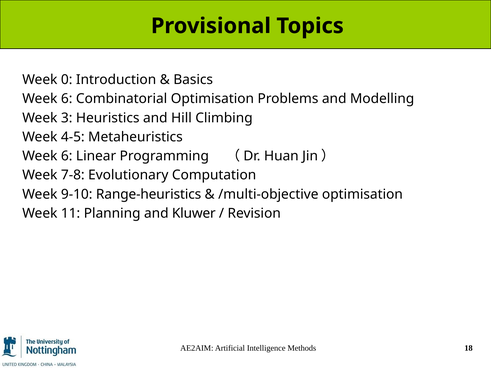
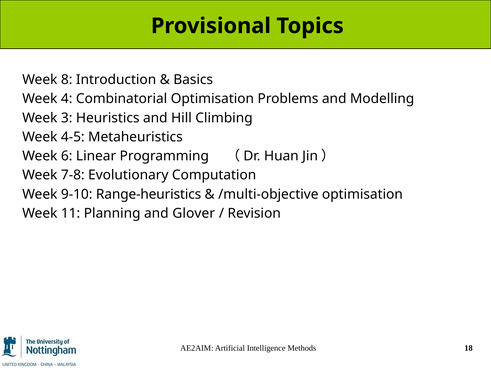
0: 0 -> 8 (67, 80)
6: 6 -> 4 (67, 99)
Kluwer: Kluwer -> Glover (194, 213)
